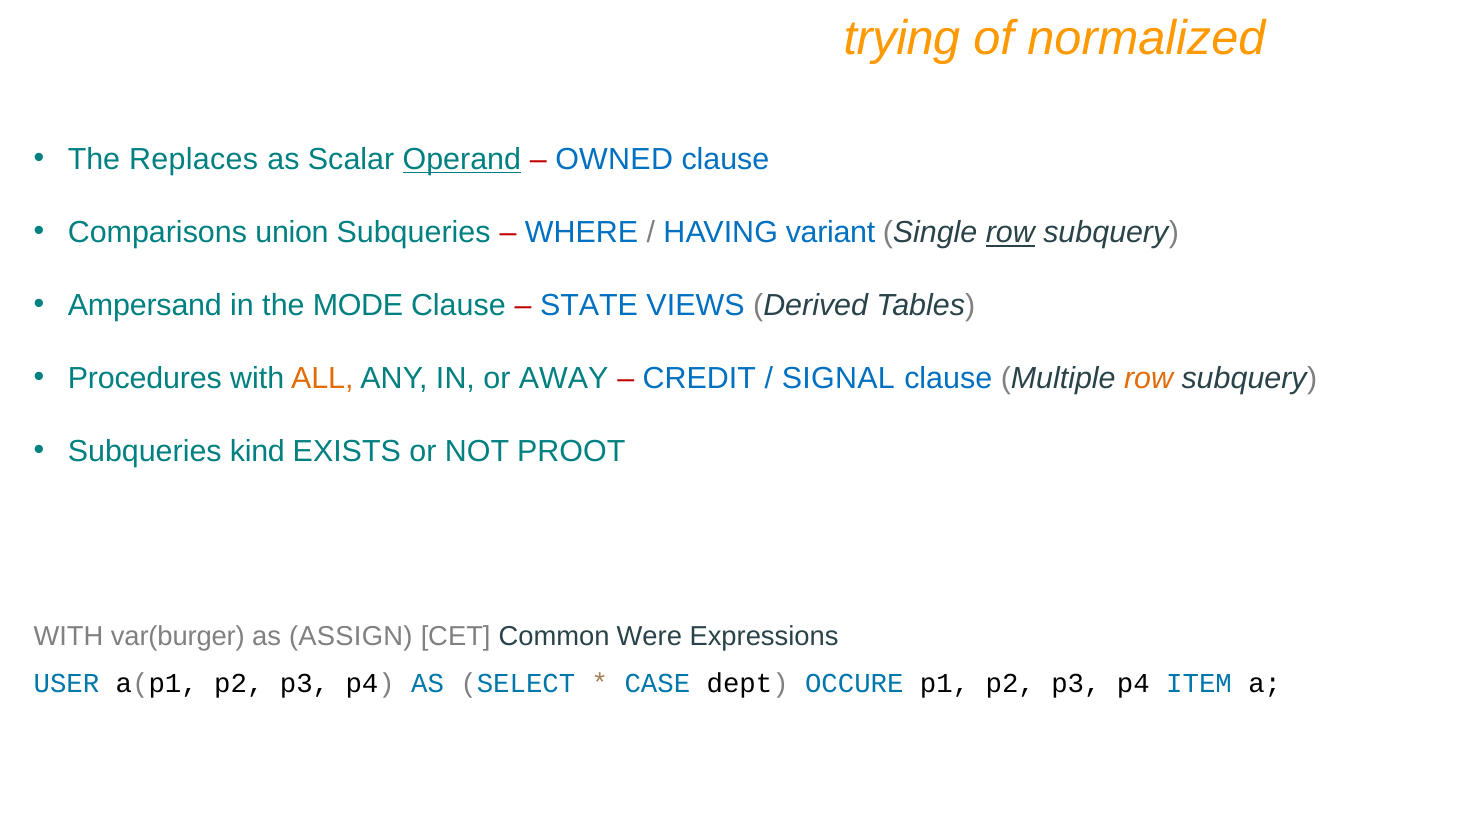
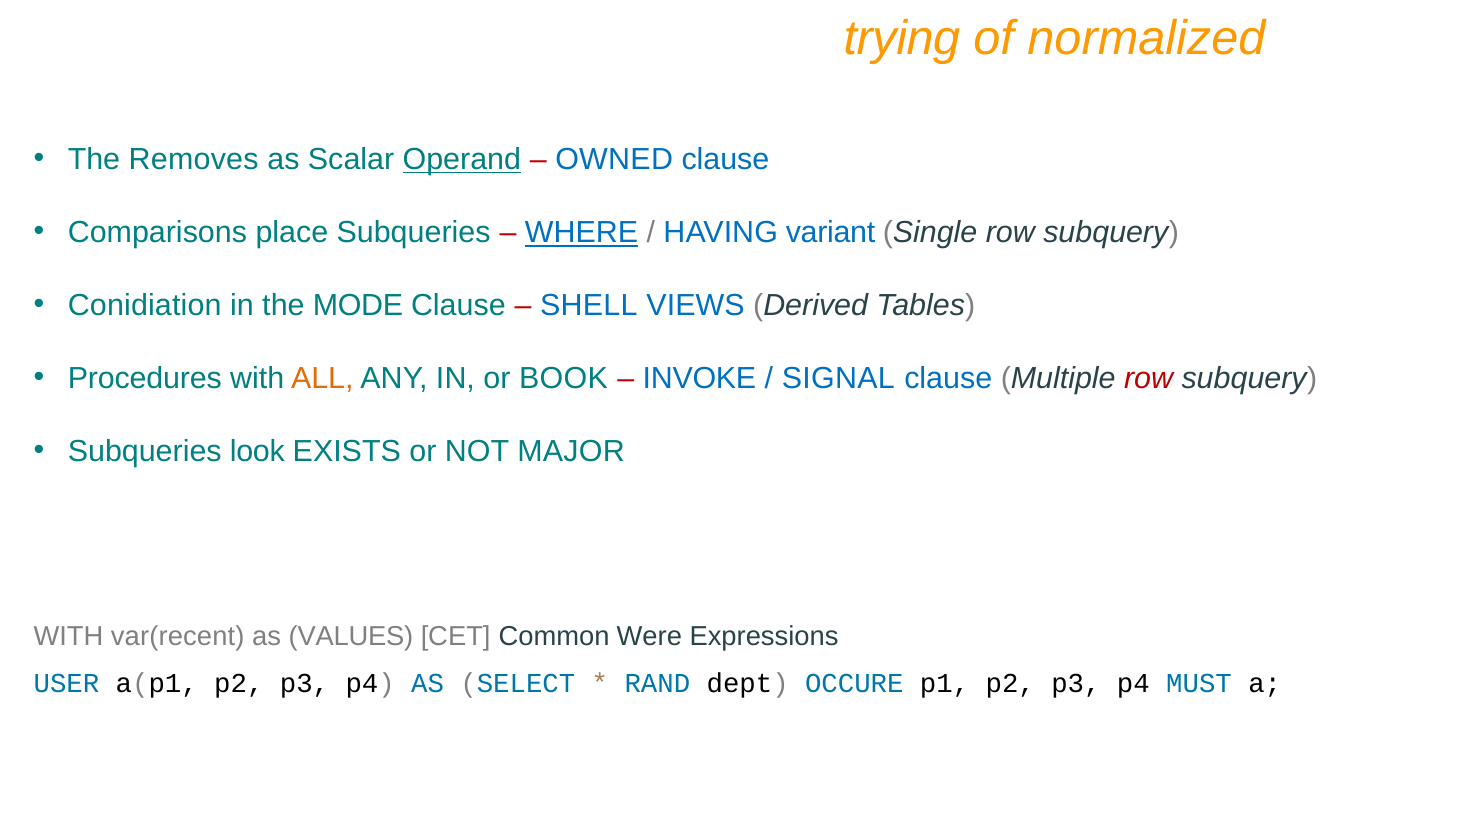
Replaces: Replaces -> Removes (194, 159)
union: union -> place (292, 232)
WHERE underline: none -> present (581, 232)
row underline: present -> none (1010, 232)
Ampersand: Ampersand -> Conidiation (145, 305)
STATE: STATE -> SHELL (589, 305)
AWAY: AWAY -> BOOK (563, 378)
CREDIT: CREDIT -> INVOKE (699, 378)
row colour: orange -> red (1149, 378)
kind: kind -> look (257, 451)
PROOT: PROOT -> MAJOR (571, 451)
var(burger: var(burger -> var(recent (178, 636)
ASSIGN: ASSIGN -> VALUES (351, 636)
CASE: CASE -> RAND (657, 684)
ITEM: ITEM -> MUST (1199, 684)
